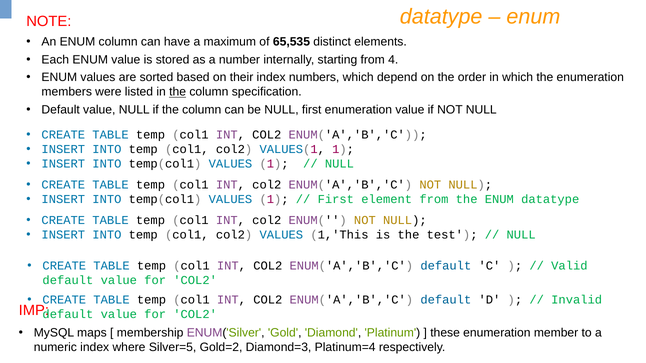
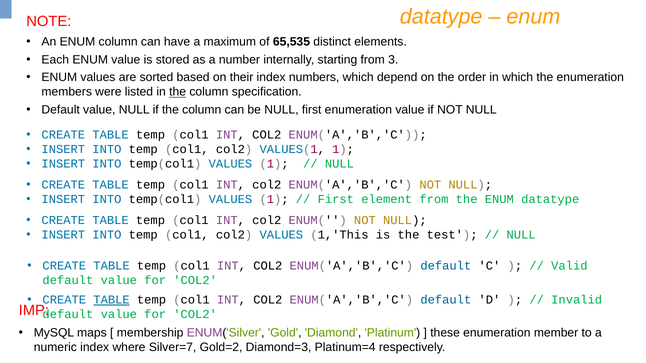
4: 4 -> 3 (393, 60)
TABLE underline: none -> present (112, 300)
Silver=5: Silver=5 -> Silver=7 (173, 348)
